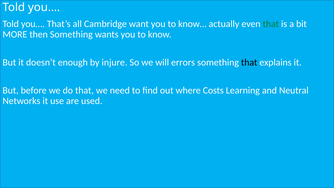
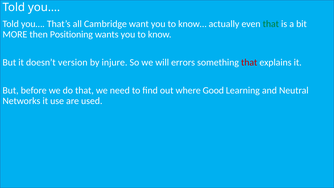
then Something: Something -> Positioning (71, 34)
enough: enough -> version (73, 62)
that colour: black -> red (249, 62)
Costs: Costs -> Good (213, 90)
